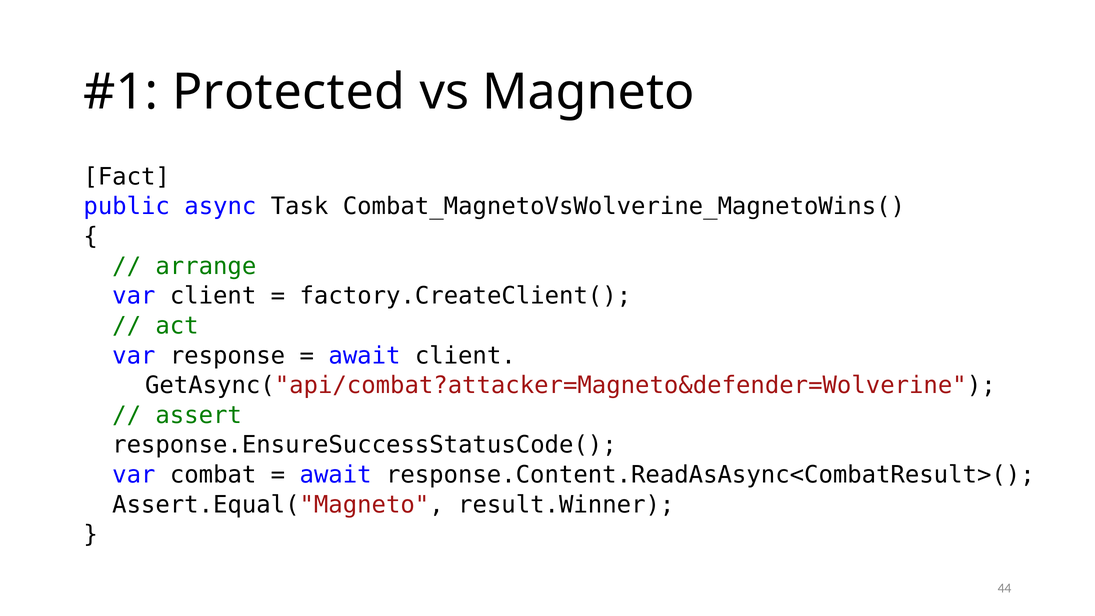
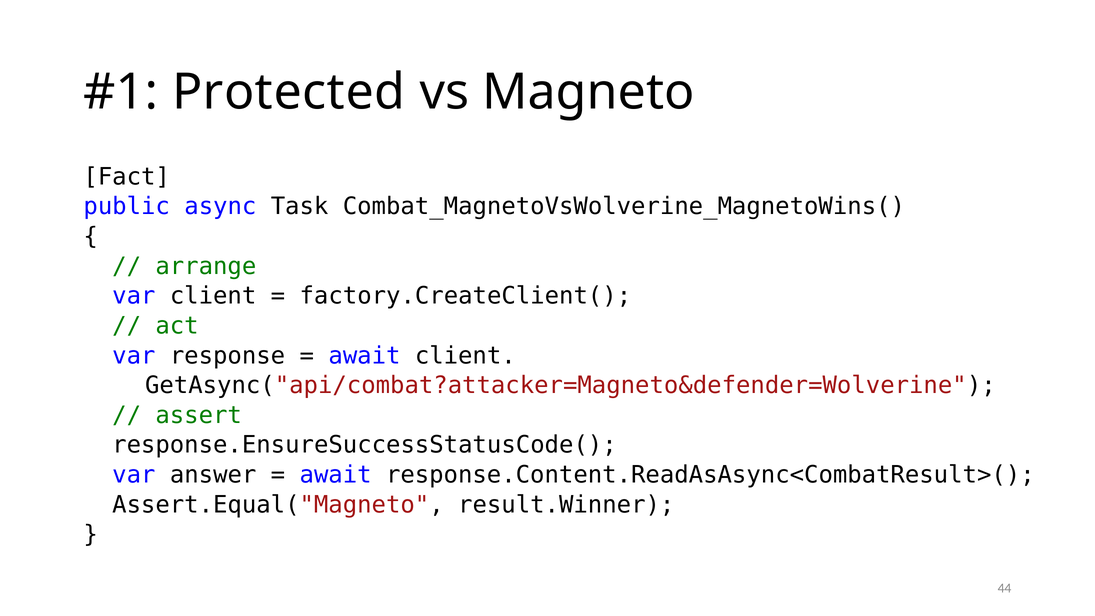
combat: combat -> answer (213, 475)
